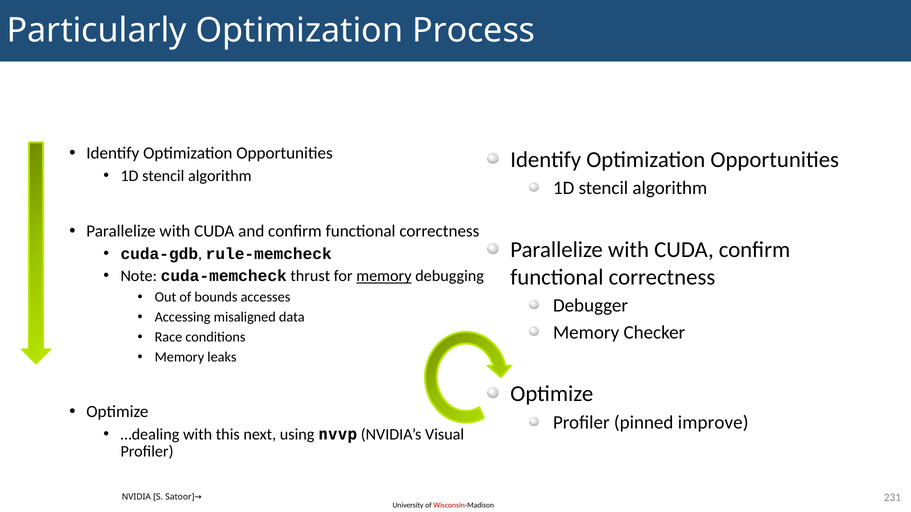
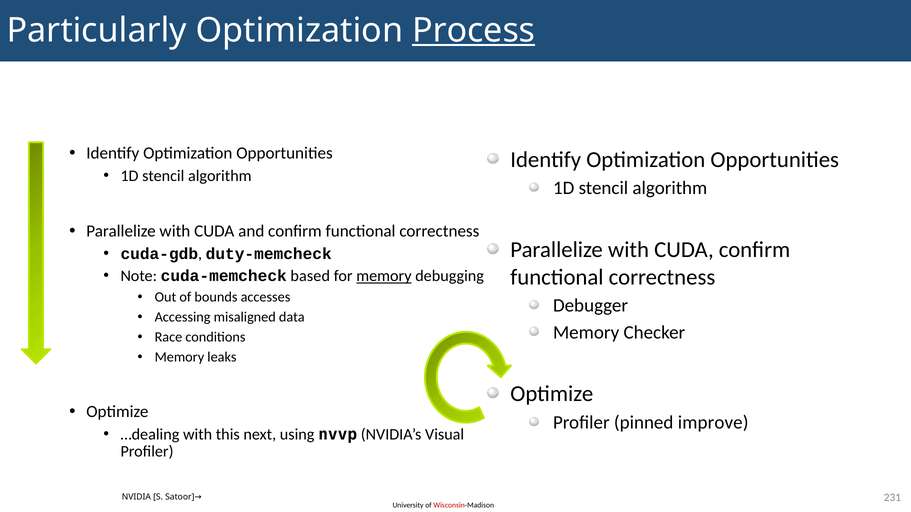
Process underline: none -> present (474, 31)
rule-memcheck: rule-memcheck -> duty-memcheck (269, 254)
thrust: thrust -> based (310, 276)
